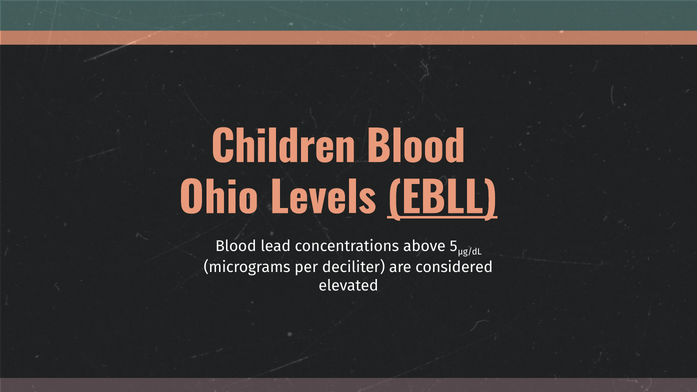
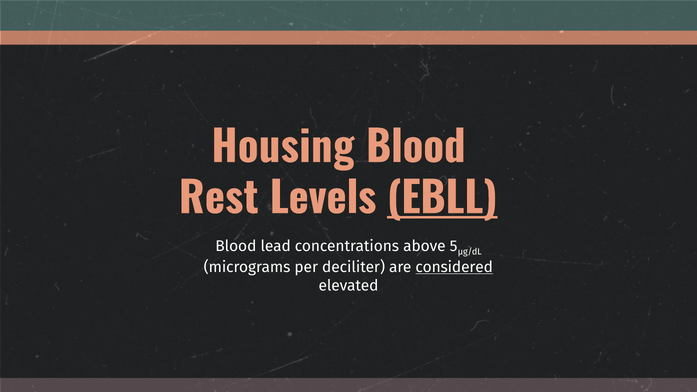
Children: Children -> Housing (283, 148)
Ohio: Ohio -> Rest (219, 199)
considered underline: none -> present (454, 267)
